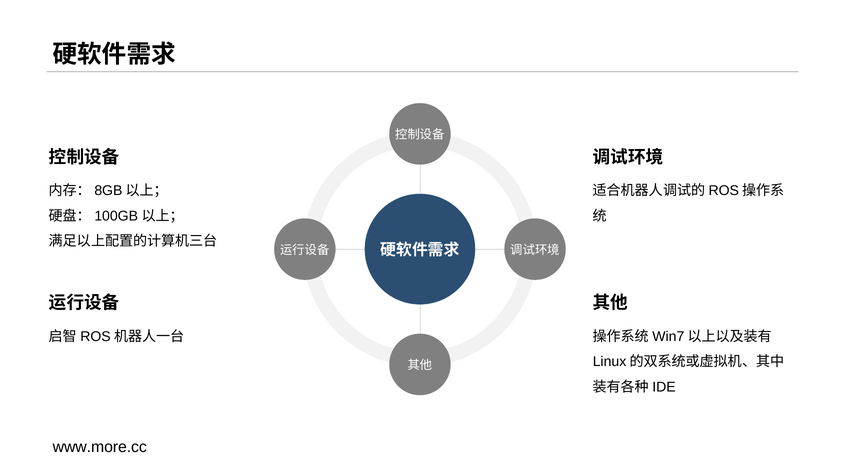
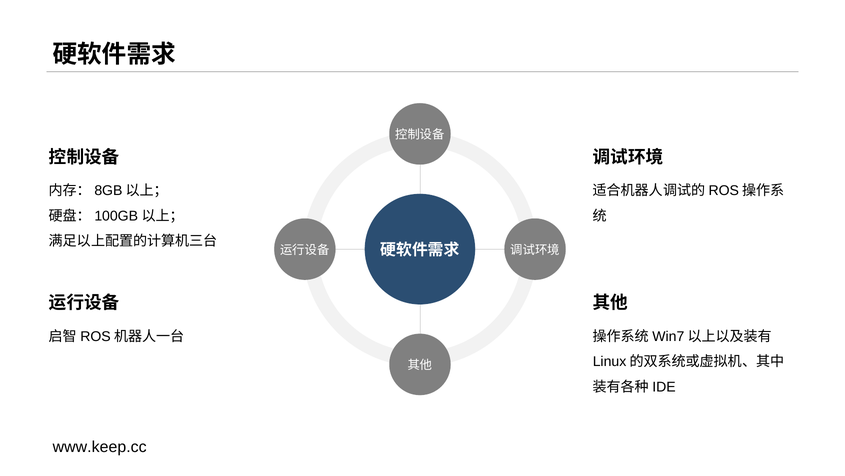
www.more.cc: www.more.cc -> www.keep.cc (100, 446)
